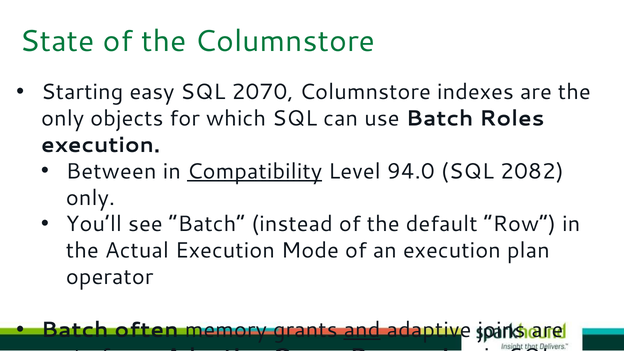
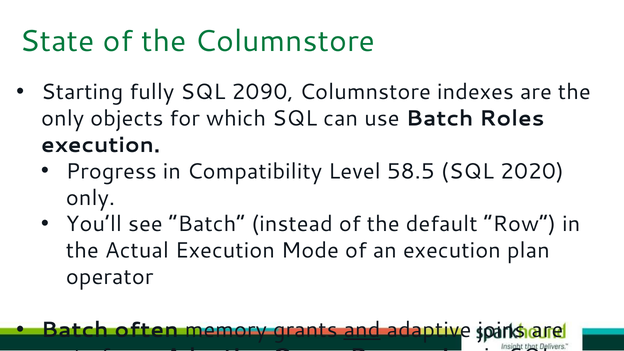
easy: easy -> fully (152, 92)
2070: 2070 -> 2090 (263, 92)
Between: Between -> Progress (111, 171)
Compatibility underline: present -> none (255, 171)
94.0: 94.0 -> 58.5 (411, 171)
2082: 2082 -> 2020 (532, 171)
